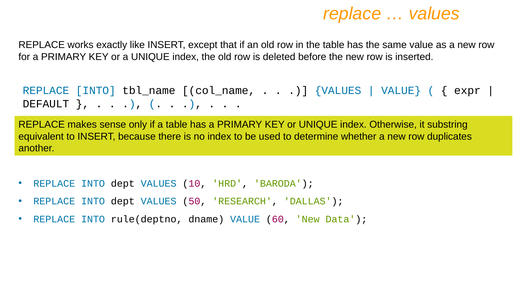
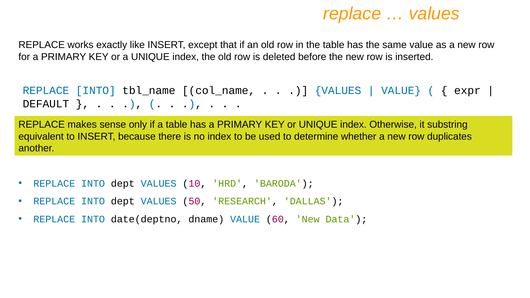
rule(deptno: rule(deptno -> date(deptno (147, 219)
